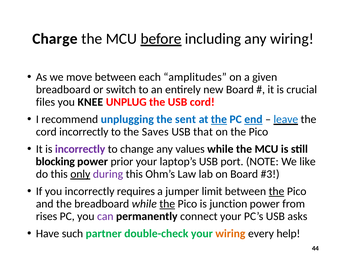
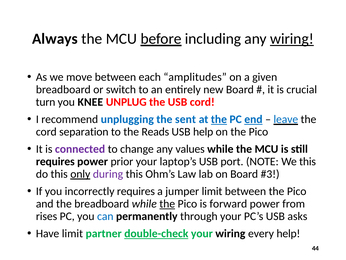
Charge: Charge -> Always (55, 39)
wiring underline: none -> present (292, 39)
files: files -> turn (46, 102)
cord incorrectly: incorrectly -> separation (84, 132)
Saves: Saves -> Reads (155, 132)
USB that: that -> help (203, 132)
is incorrectly: incorrectly -> connected (80, 149)
blocking: blocking -> requires (55, 161)
We like: like -> this (308, 161)
the underline: present -> none (277, 191)
junction: junction -> forward (228, 203)
can colour: purple -> blue (105, 216)
connect: connect -> through (199, 216)
Have such: such -> limit (72, 233)
double-check underline: none -> present (156, 233)
wiring colour: orange -> black (230, 233)
